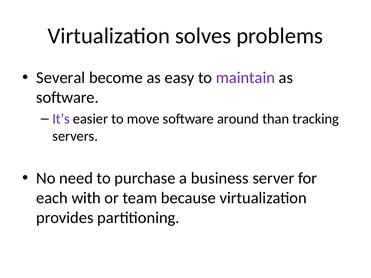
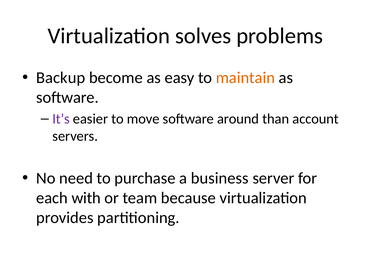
Several: Several -> Backup (61, 78)
maintain colour: purple -> orange (245, 78)
tracking: tracking -> account (316, 119)
